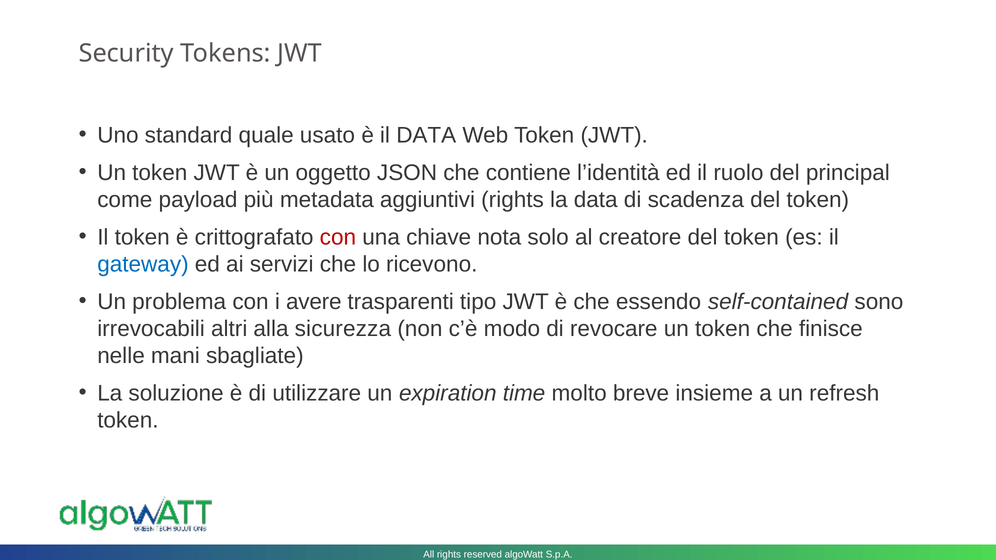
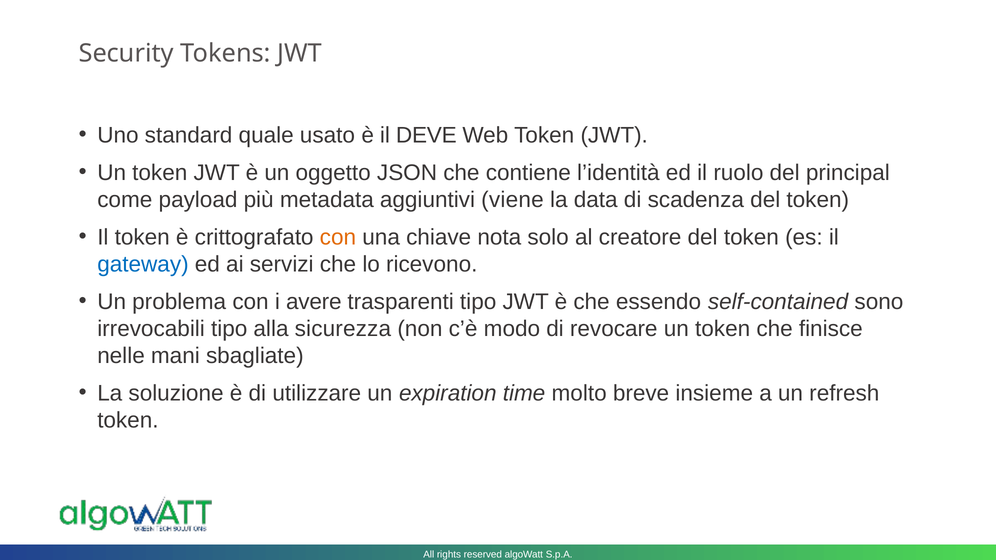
il DATA: DATA -> DEVE (426, 135)
aggiuntivi rights: rights -> viene (512, 200)
con colour: red -> orange (338, 237)
irrevocabili altri: altri -> tipo (229, 329)
